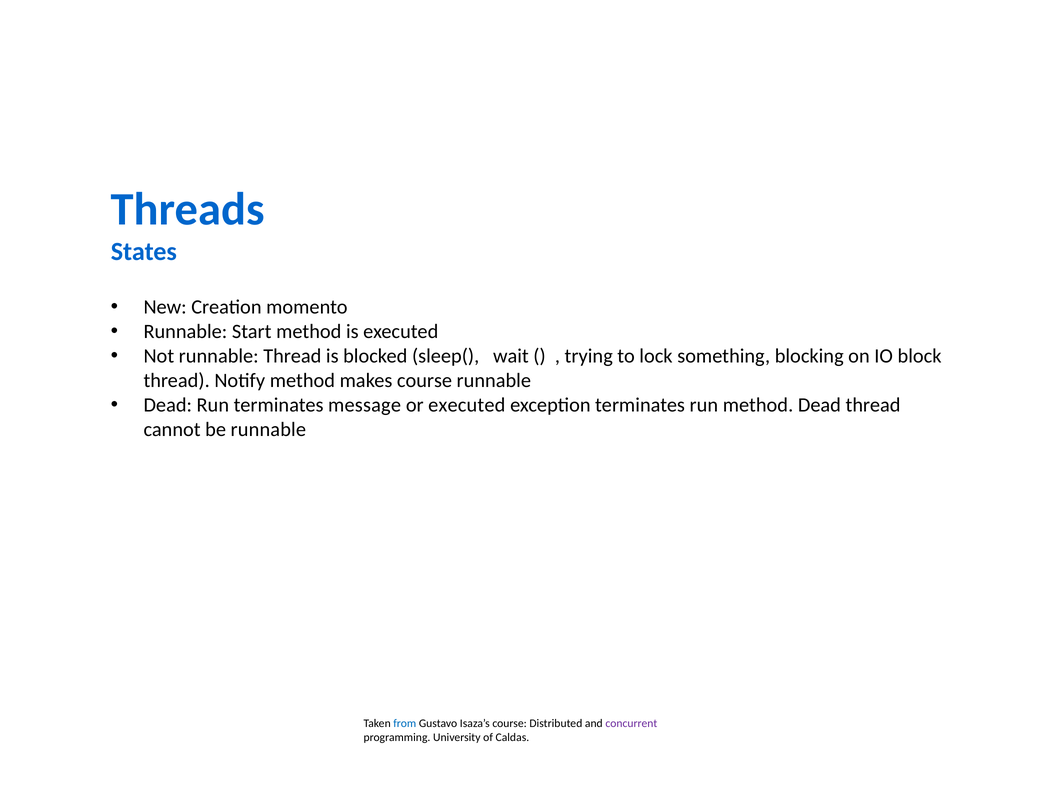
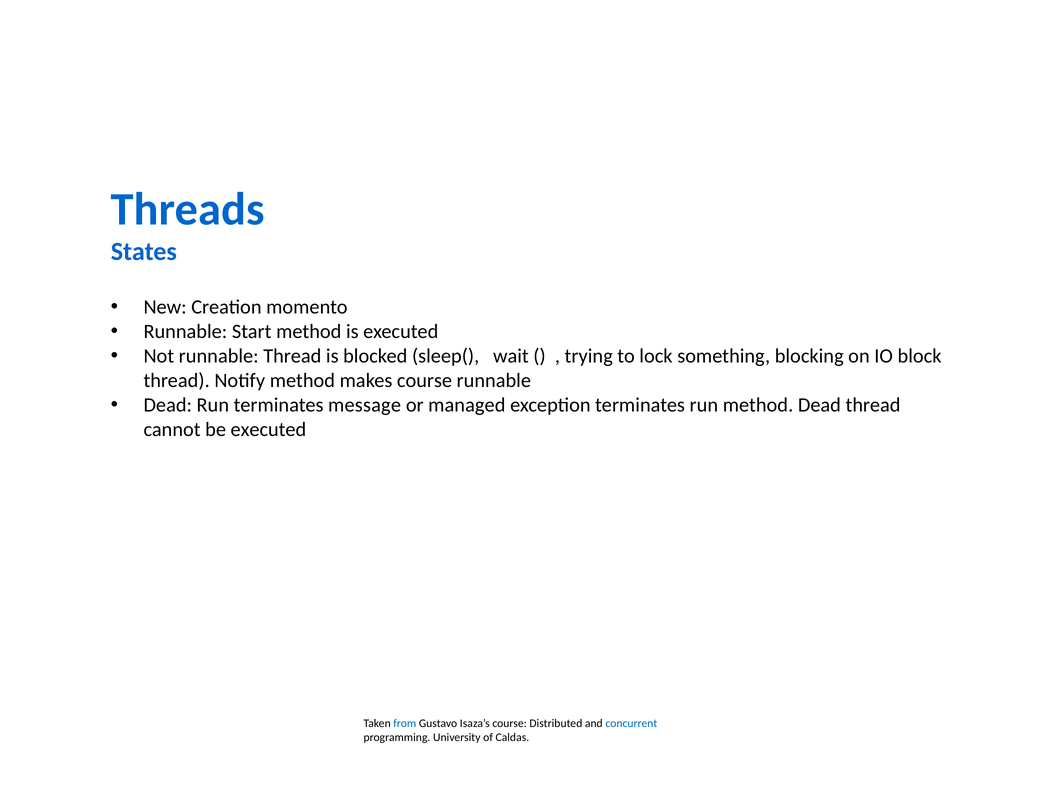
or executed: executed -> managed (467, 405)
be runnable: runnable -> executed (268, 429)
concurrent colour: purple -> blue (631, 723)
